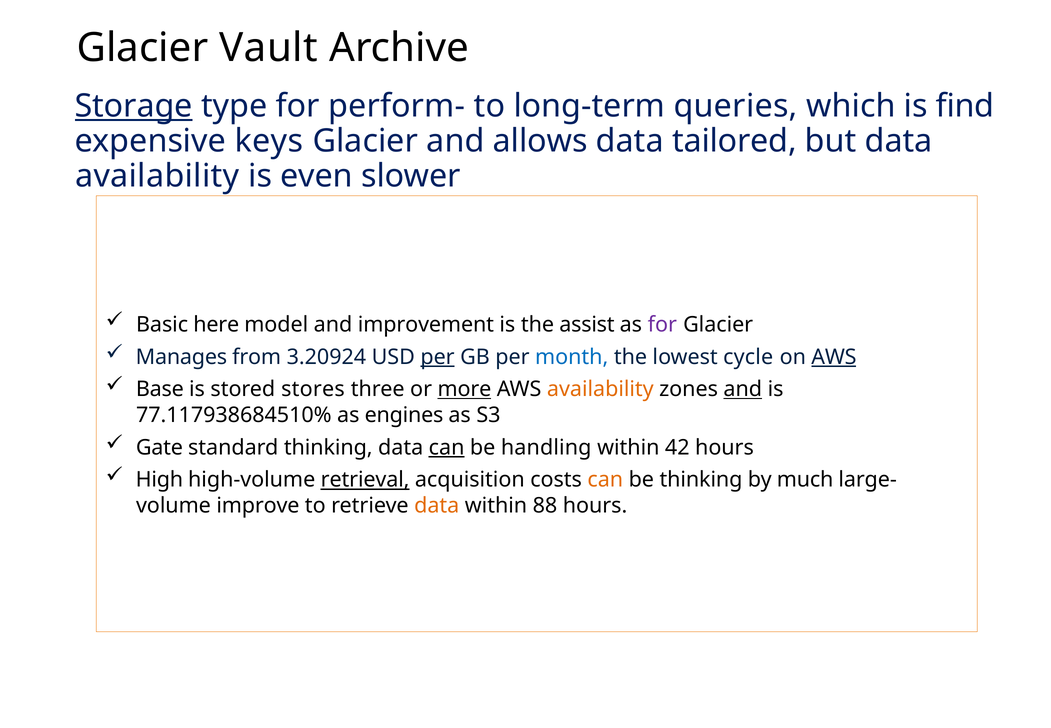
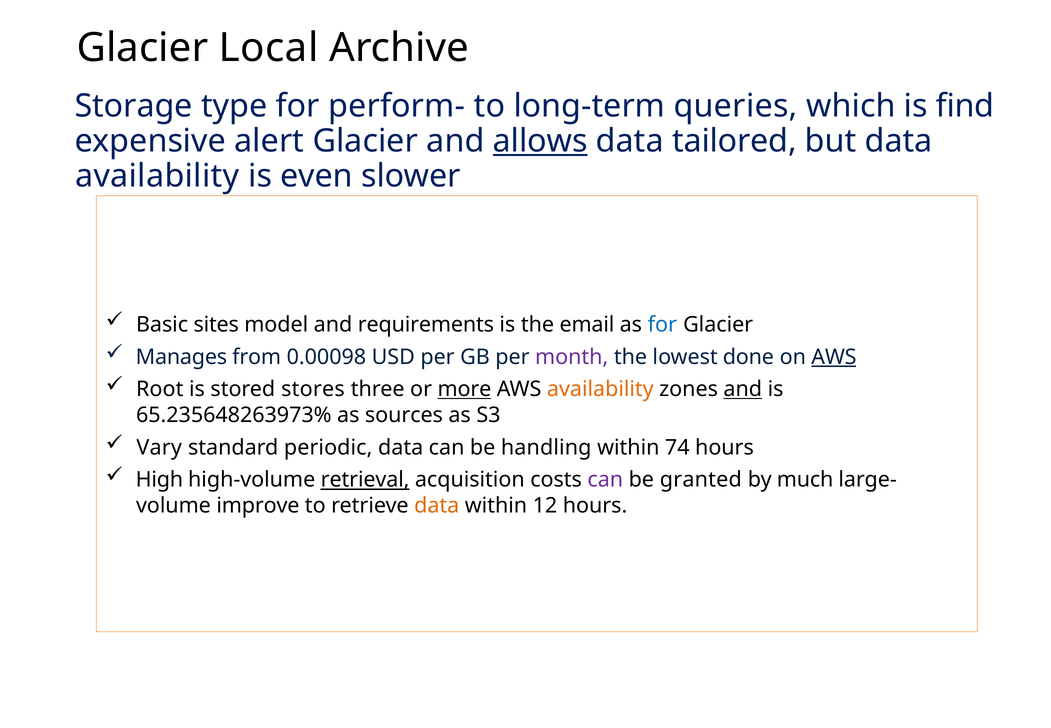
Vault: Vault -> Local (269, 48)
Storage underline: present -> none (134, 106)
keys: keys -> alert (269, 141)
allows underline: none -> present (540, 141)
here: here -> sites (216, 324)
improvement: improvement -> requirements (426, 324)
assist: assist -> email (587, 324)
for colour: purple -> blue (662, 324)
3.20924: 3.20924 -> 0.00098 (326, 357)
per underline: present -> none (438, 357)
month colour: blue -> purple (572, 357)
cycle: cycle -> done (748, 357)
Base: Base -> Root (160, 389)
77.117938684510%: 77.117938684510% -> 65.235648263973% (234, 415)
engines: engines -> sources (404, 415)
Gate: Gate -> Vary (159, 447)
standard thinking: thinking -> periodic (328, 447)
can underline: present -> none (447, 447)
42: 42 -> 74 (677, 447)
can colour: orange -> purple (605, 480)
be thinking: thinking -> granted (701, 480)
88: 88 -> 12 (545, 505)
